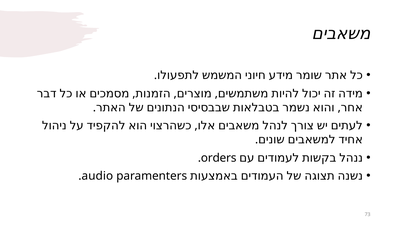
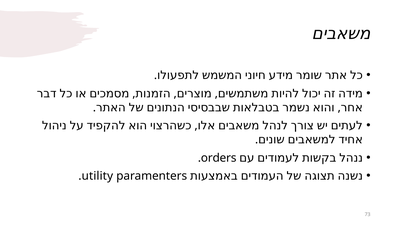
audio: audio -> utility (97, 176)
